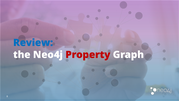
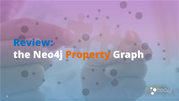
Property colour: red -> orange (88, 55)
